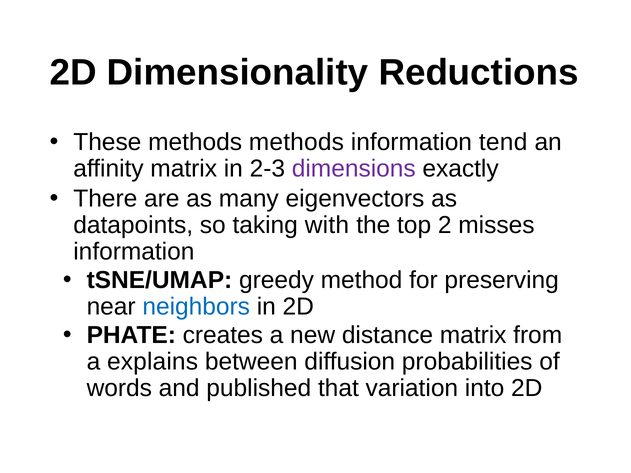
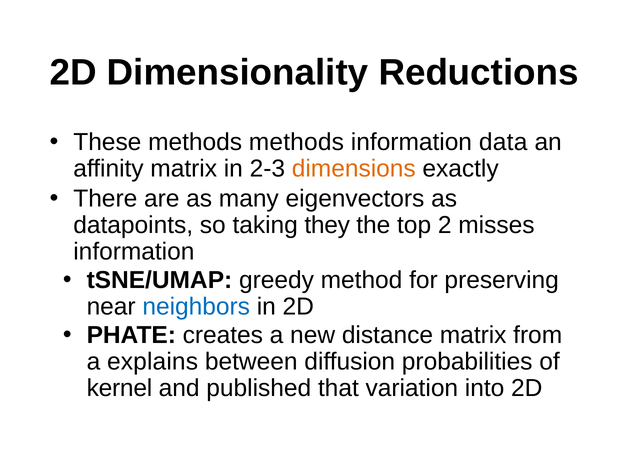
tend: tend -> data (503, 142)
dimensions colour: purple -> orange (354, 169)
with: with -> they (327, 225)
words: words -> kernel (119, 388)
